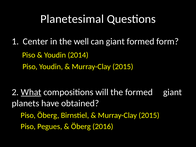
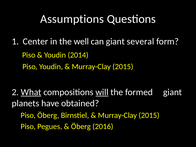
Planetesimal: Planetesimal -> Assumptions (72, 19)
giant formed: formed -> several (140, 41)
will underline: none -> present (102, 92)
